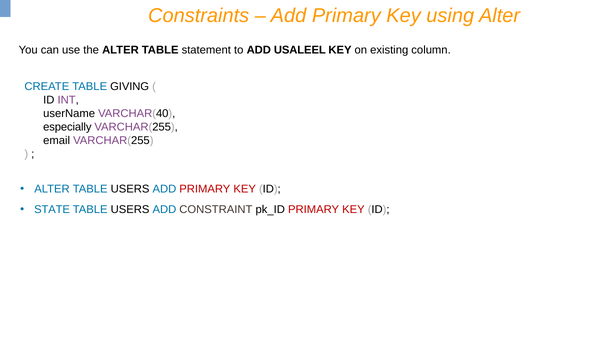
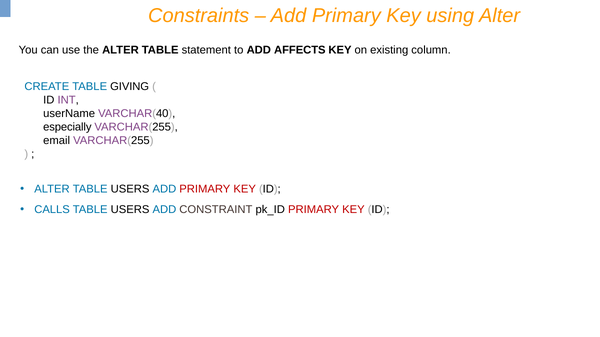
USALEEL: USALEEL -> AFFECTS (300, 50)
STATE: STATE -> CALLS (52, 210)
